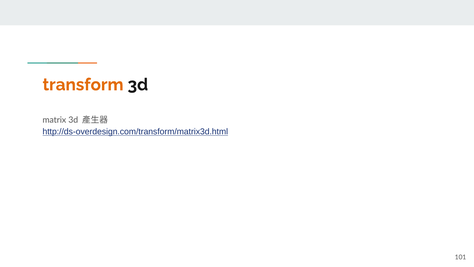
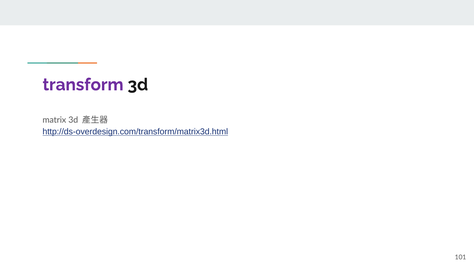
transform colour: orange -> purple (83, 85)
